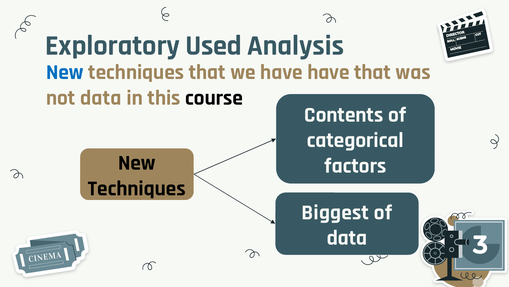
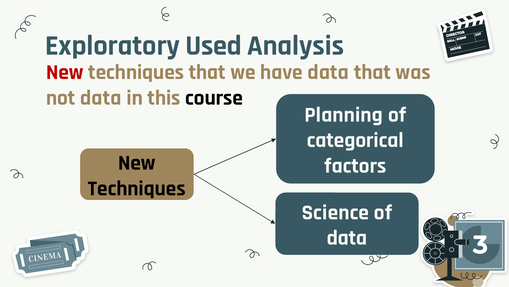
New colour: blue -> red (65, 72)
have have: have -> data (328, 72)
Contents: Contents -> Planning (344, 114)
Biggest: Biggest -> Science (335, 212)
